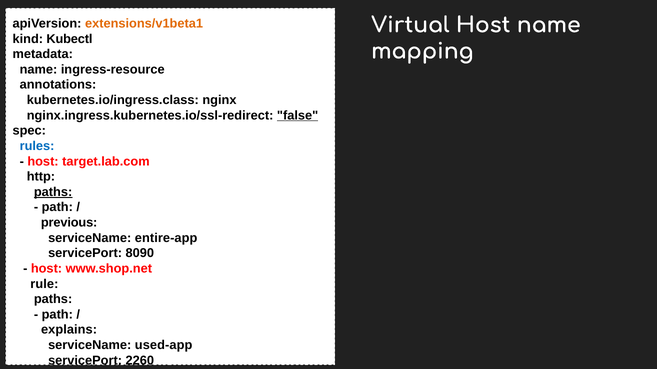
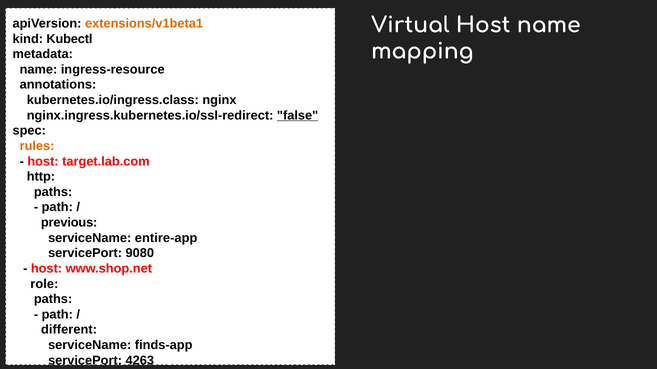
rules colour: blue -> orange (37, 146)
paths underline: present -> none (53, 192)
8090: 8090 -> 9080 (140, 254)
rule: rule -> role (44, 284)
explains: explains -> different (69, 330)
used-app: used-app -> finds-app (164, 346)
2260: 2260 -> 4263 (140, 361)
